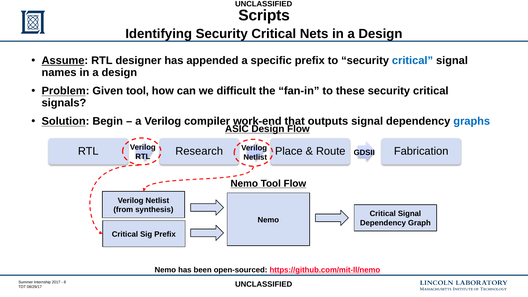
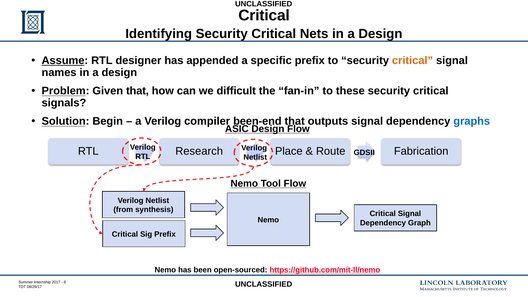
Scripts: Scripts -> Critical (264, 16)
critical colour: blue -> orange (413, 61)
Given tool: tool -> that (137, 91)
work-end: work-end -> been-end (257, 121)
